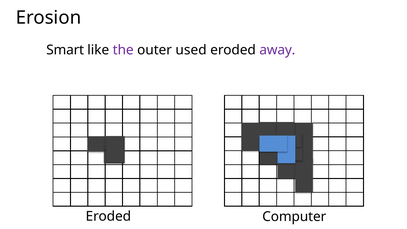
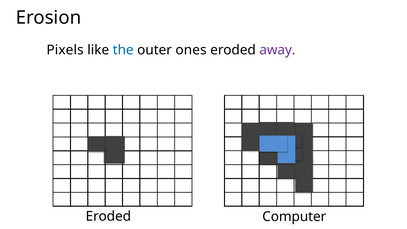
Smart: Smart -> Pixels (65, 50)
the colour: purple -> blue (123, 50)
used: used -> ones (191, 50)
